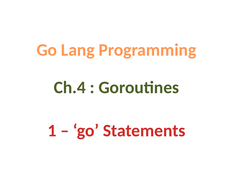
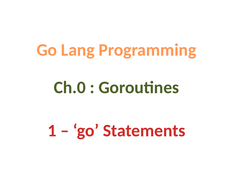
Ch.4: Ch.4 -> Ch.0 (70, 87)
